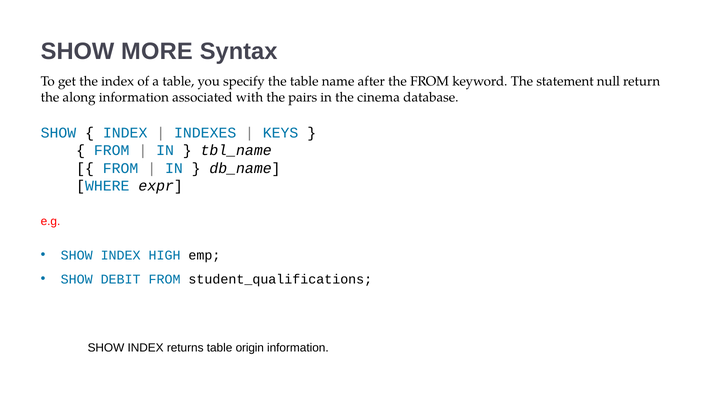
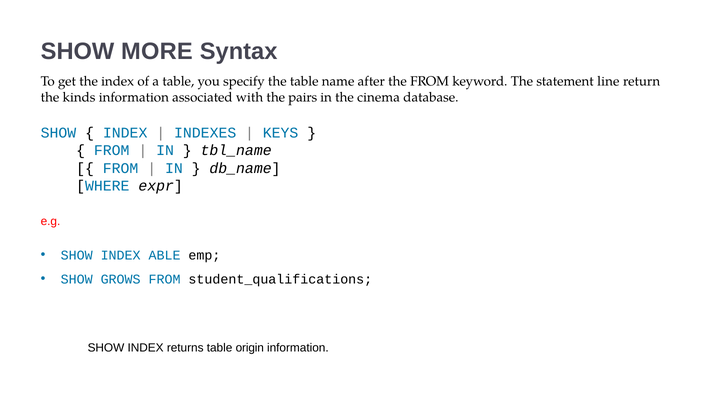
null: null -> line (608, 81)
along: along -> kinds (79, 97)
HIGH: HIGH -> ABLE (165, 255)
DEBIT: DEBIT -> GROWS (121, 279)
